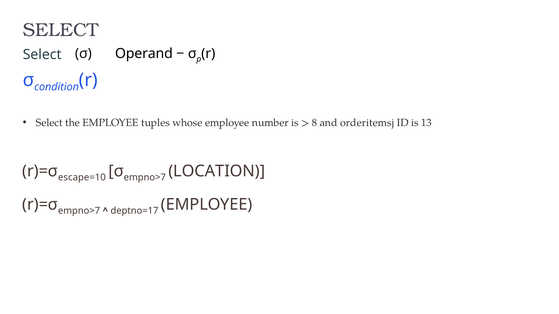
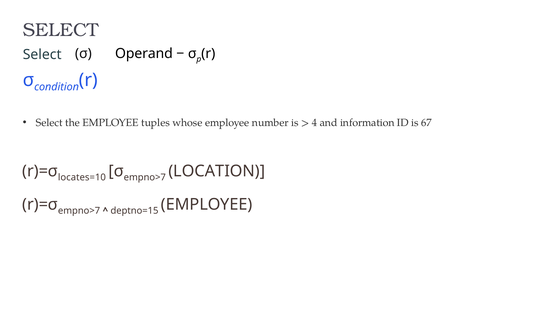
8: 8 -> 4 (314, 123)
orderitemsj: orderitemsj -> information (367, 123)
13: 13 -> 67 (426, 123)
escape=10: escape=10 -> locates=10 (82, 178)
deptno=17: deptno=17 -> deptno=15 (134, 211)
